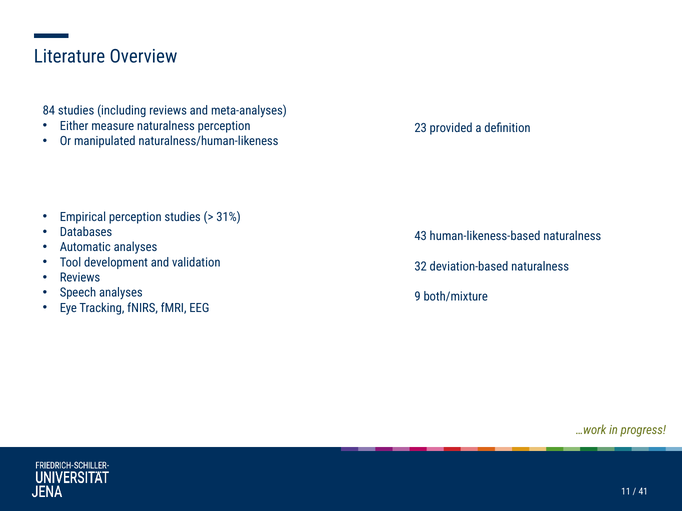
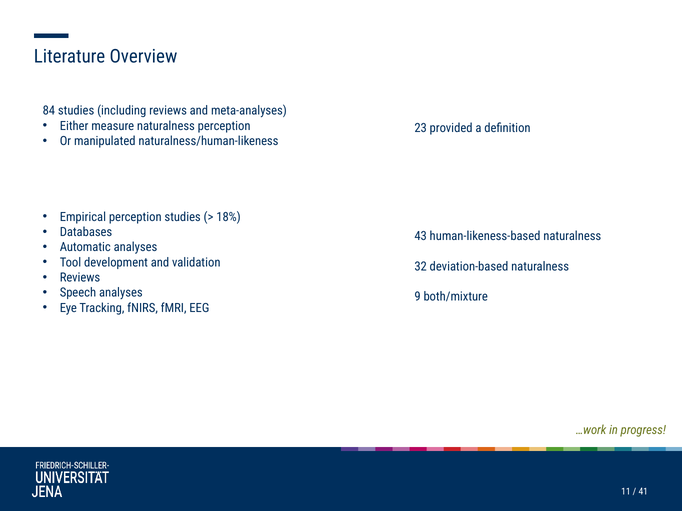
31%: 31% -> 18% (229, 217)
